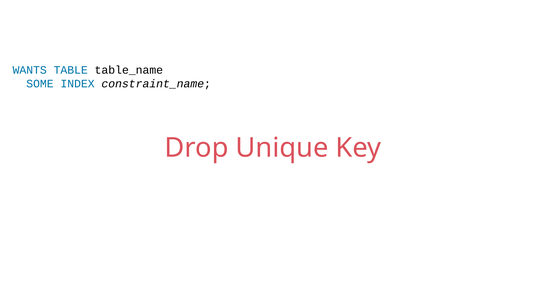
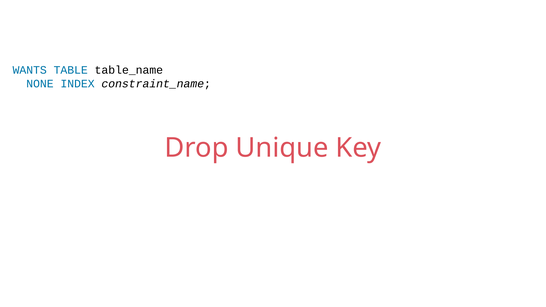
SOME: SOME -> NONE (40, 84)
